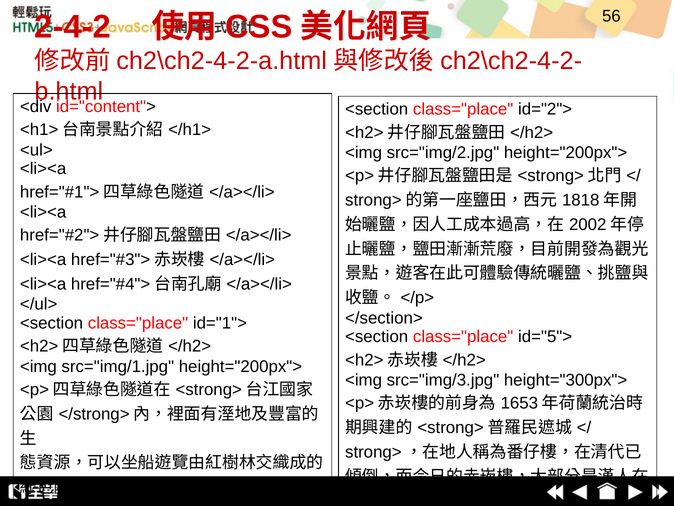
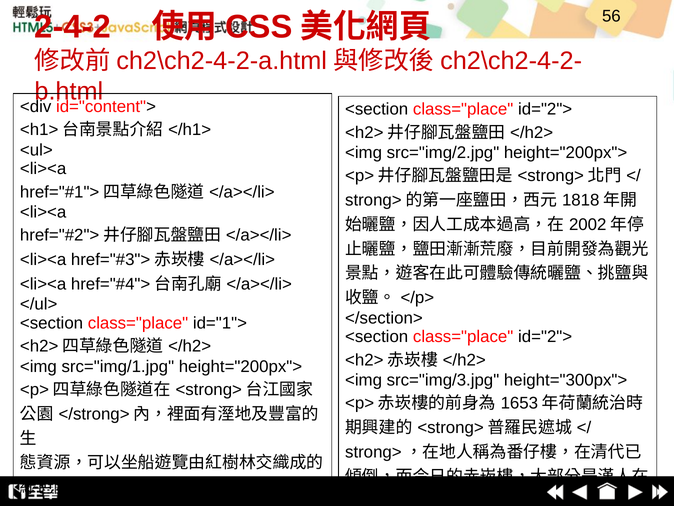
id="5">: id="5"> -> id="2"> (545, 337)
